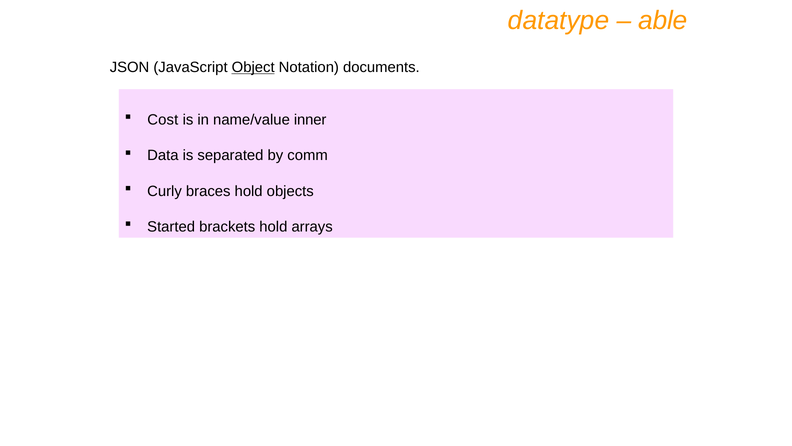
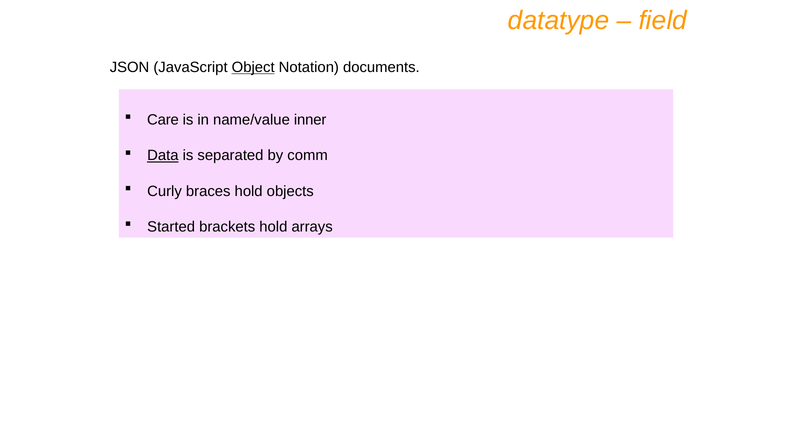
able: able -> field (663, 21)
Cost: Cost -> Care (163, 120)
Data underline: none -> present (163, 155)
